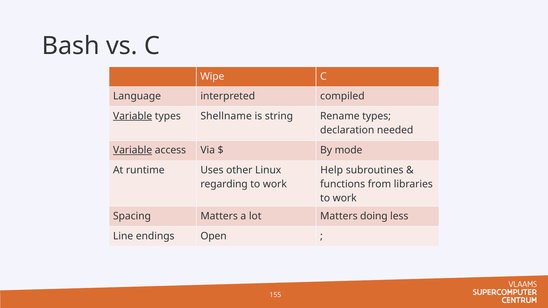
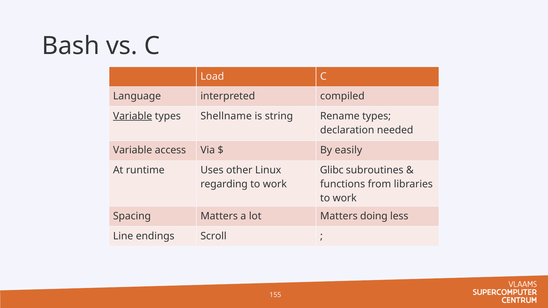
Wipe: Wipe -> Load (212, 76)
Variable underline: present -> none (133, 150)
mode: mode -> easily (348, 150)
Help: Help -> Glibc (332, 170)
Open: Open -> Scroll (213, 236)
